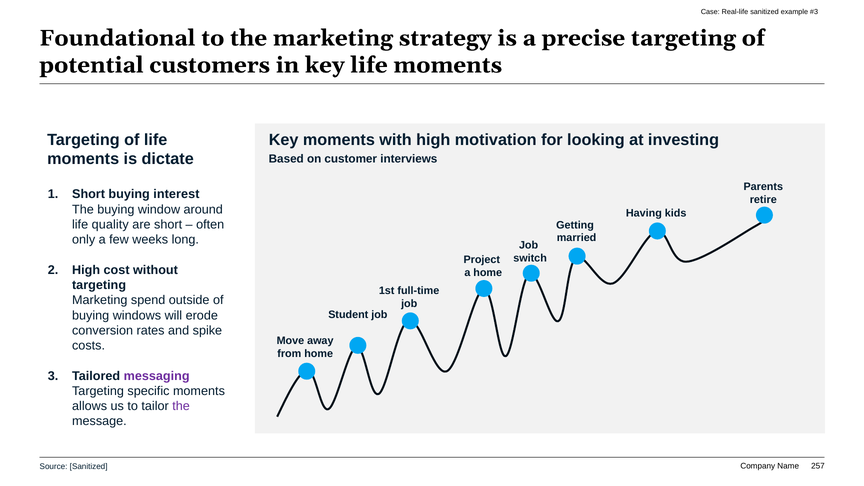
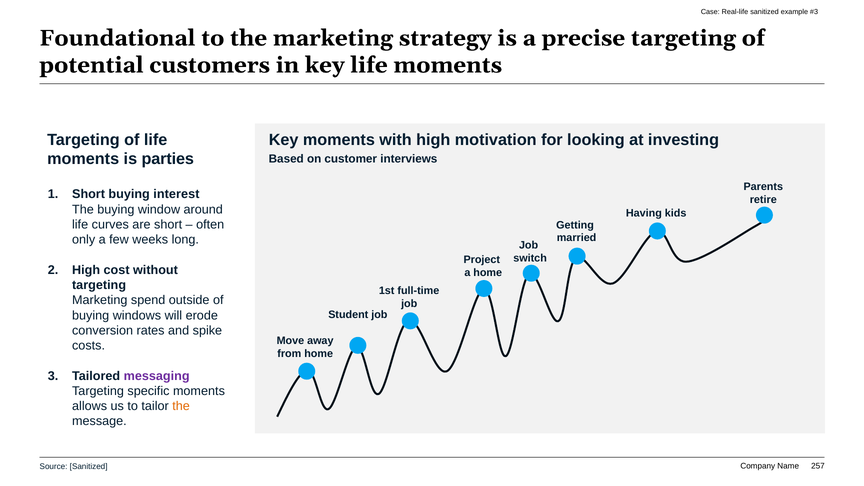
dictate: dictate -> parties (168, 159)
quality: quality -> curves (110, 225)
the colour: purple -> orange (181, 406)
